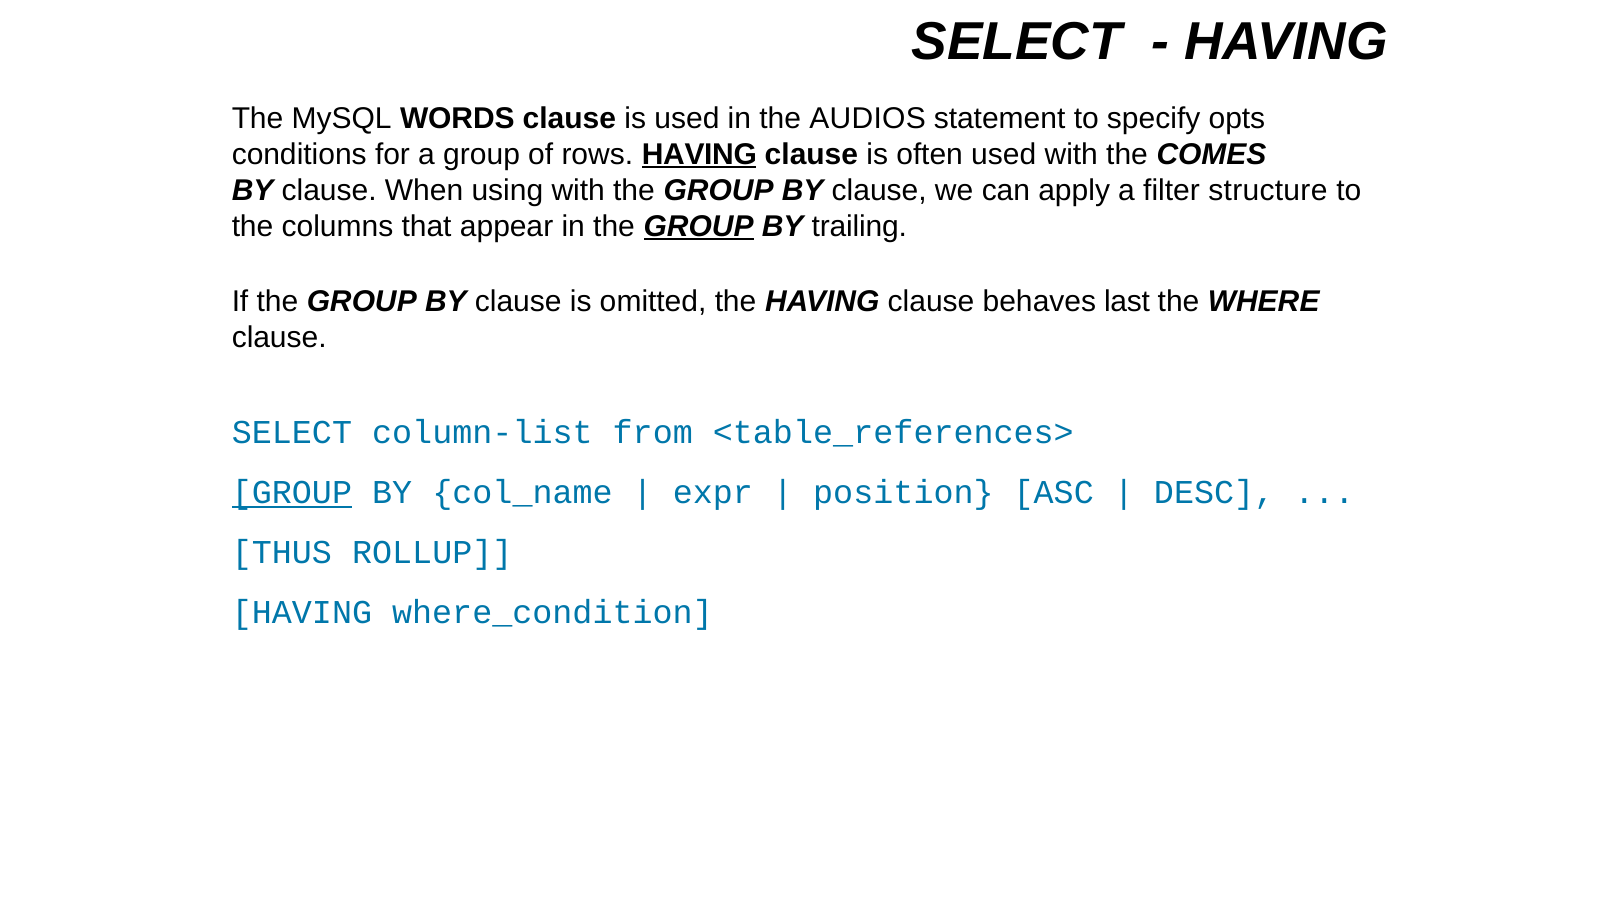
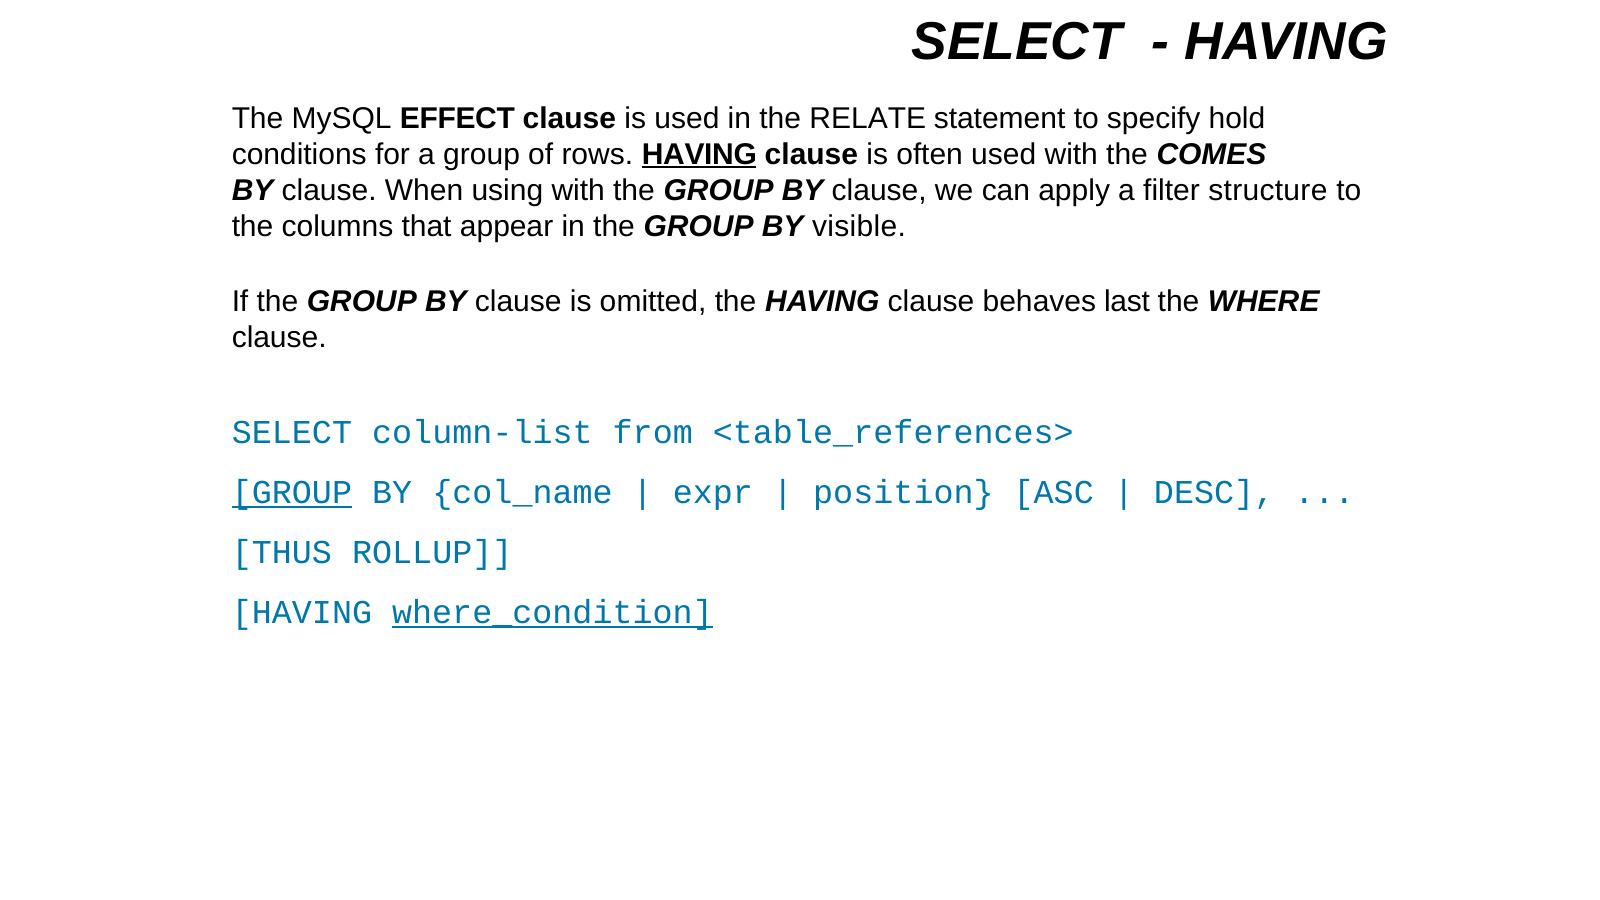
WORDS: WORDS -> EFFECT (457, 118)
AUDIOS: AUDIOS -> RELATE (868, 118)
opts: opts -> hold (1237, 118)
GROUP underline: present -> none (699, 226)
trailing: trailing -> visible (859, 226)
where_condition underline: none -> present (552, 613)
